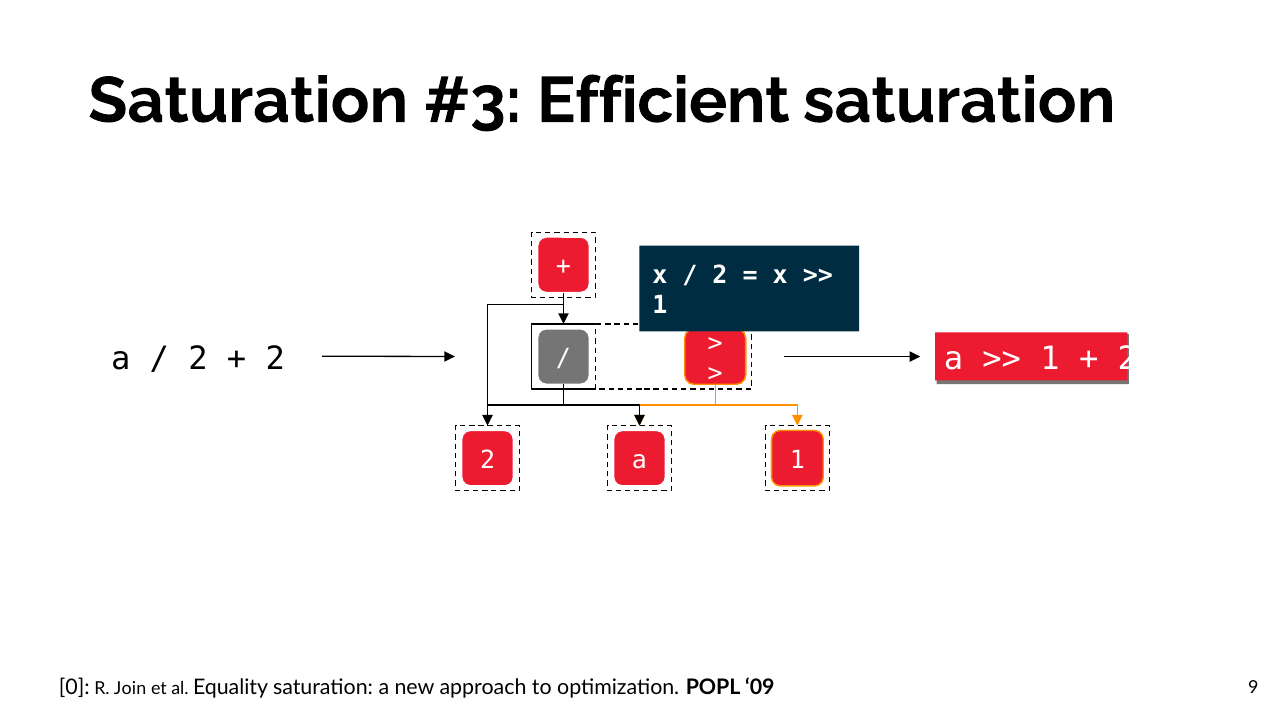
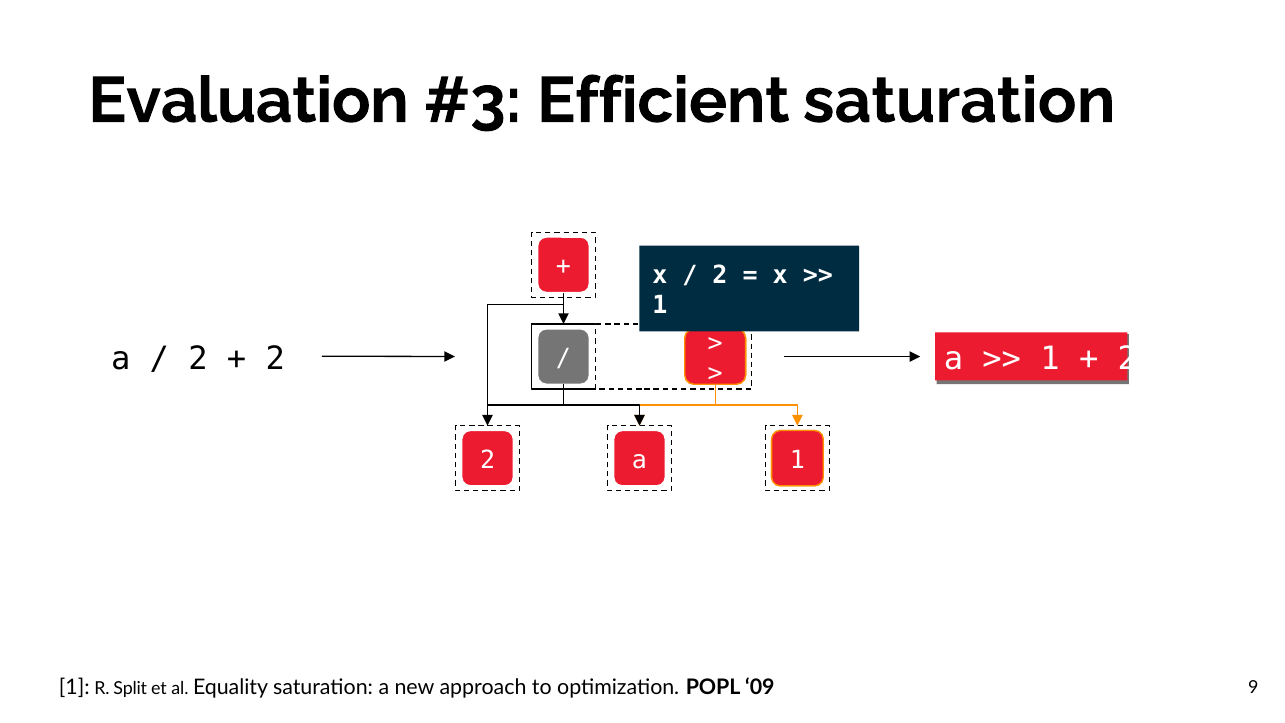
Saturation: Saturation -> Evaluation (248, 101)
0: 0 -> 1 (74, 688)
Join: Join -> Split (130, 689)
